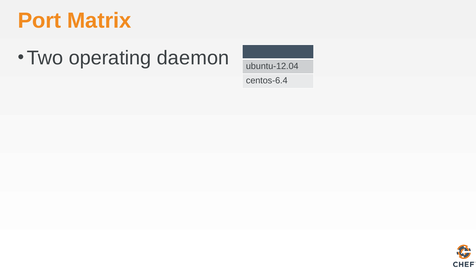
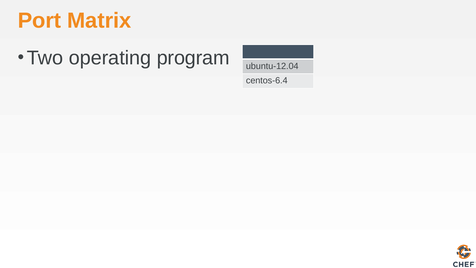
daemon: daemon -> program (193, 58)
